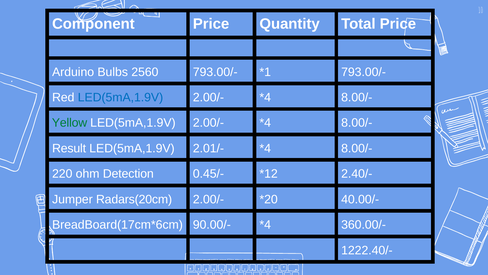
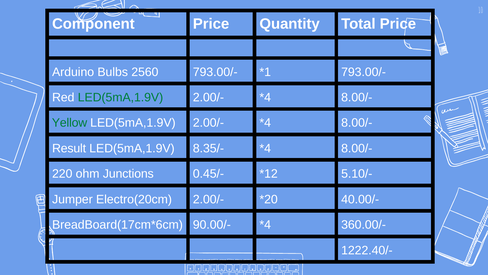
LED(5mA,1.9V colour: blue -> green (120, 97)
2.01/-: 2.01/- -> 8.35/- (208, 148)
Detection: Detection -> Junctions (128, 174)
2.40/-: 2.40/- -> 5.10/- (357, 174)
Radars(20cm: Radars(20cm -> Electro(20cm (134, 199)
